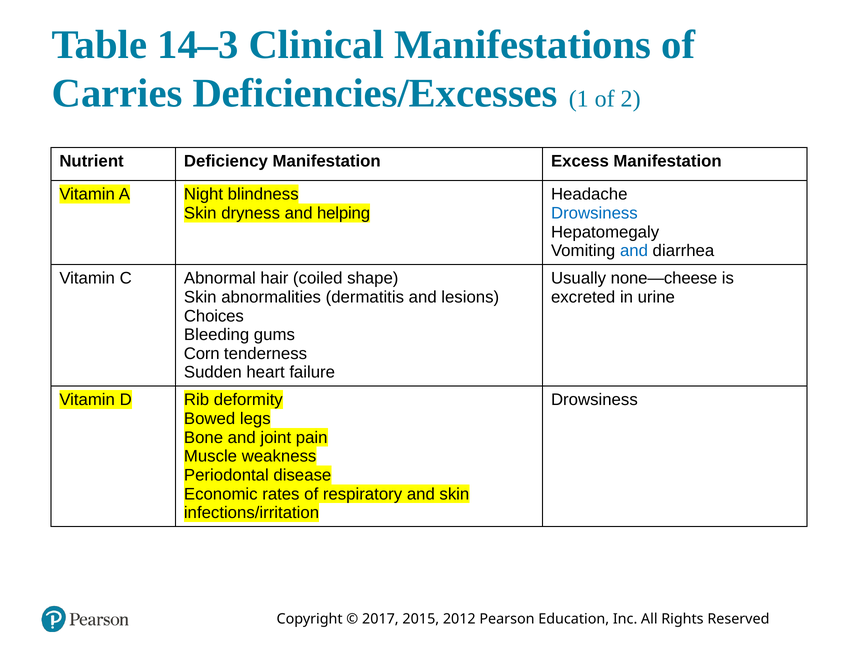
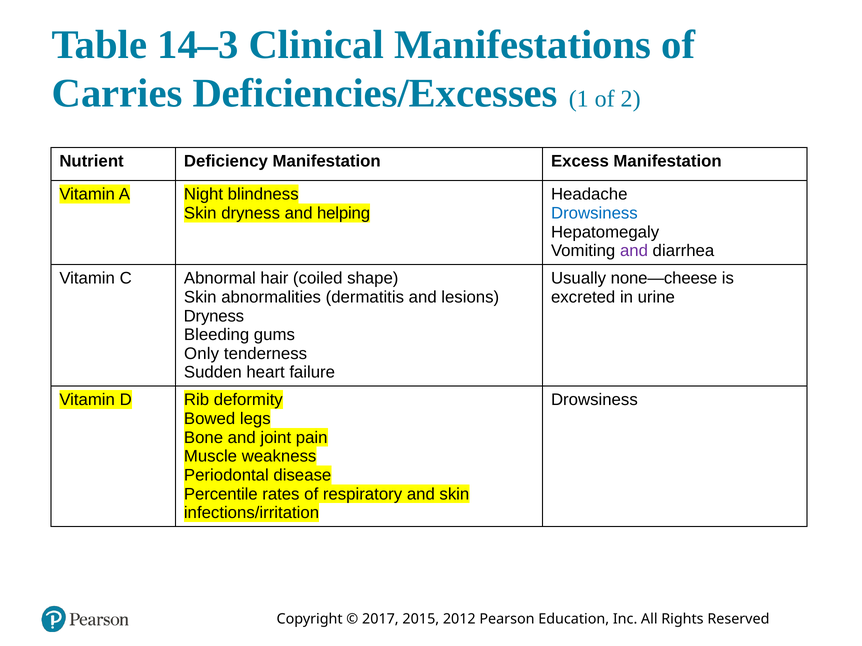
and colour: blue -> purple (634, 251)
Choices: Choices -> Dryness (214, 316)
Corn: Corn -> Only (202, 354)
Economic: Economic -> Percentile (221, 494)
